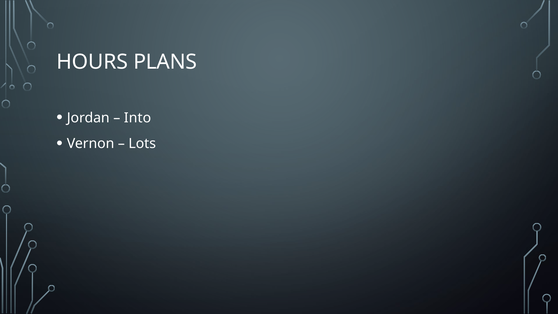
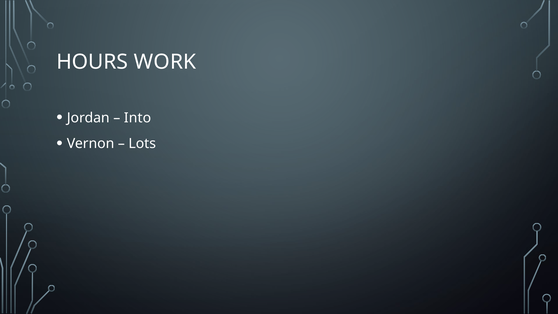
PLANS: PLANS -> WORK (165, 62)
